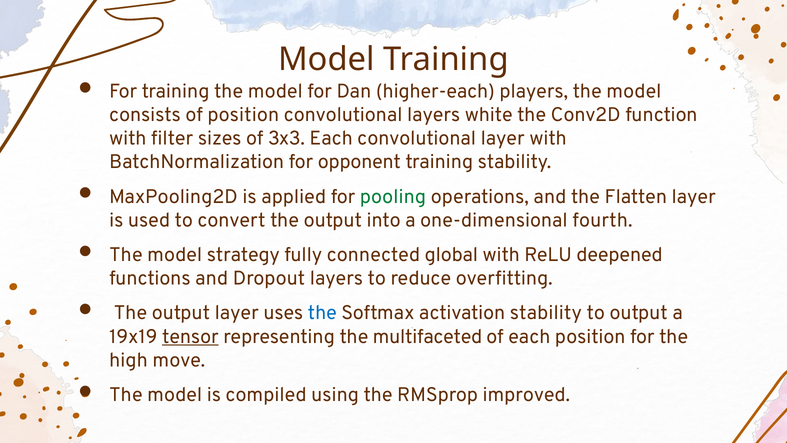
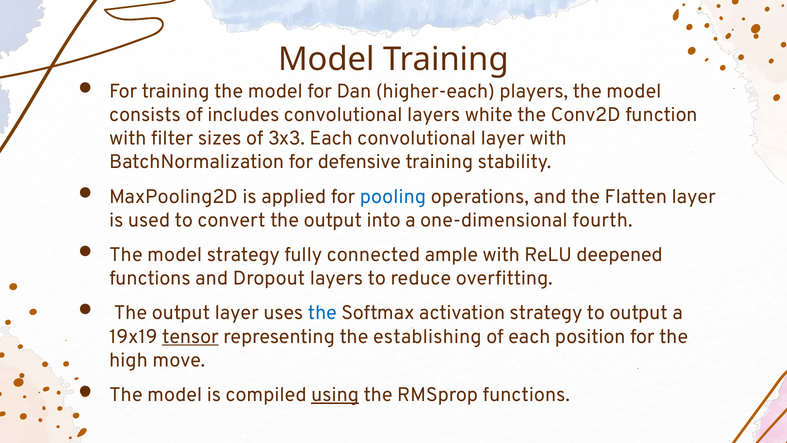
of position: position -> includes (243, 115)
opponent: opponent -> defensive (359, 162)
pooling colour: green -> blue (393, 196)
global: global -> ample (451, 255)
activation stability: stability -> strategy (546, 313)
multifaceted: multifaceted -> establishing (427, 336)
using underline: none -> present (335, 394)
RMSprop improved: improved -> functions (526, 394)
